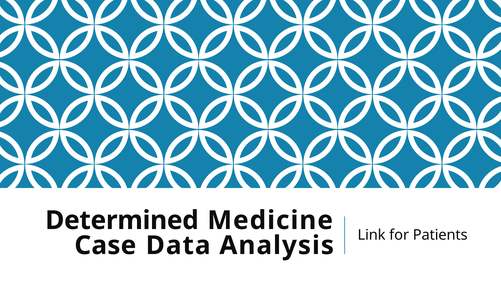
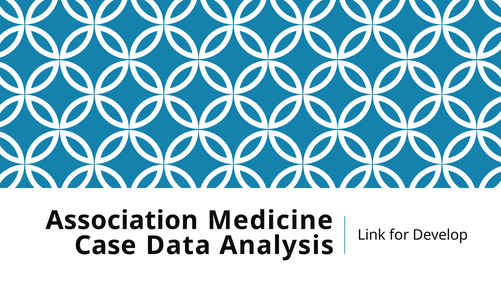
Determined: Determined -> Association (122, 220)
Patients: Patients -> Develop (440, 235)
